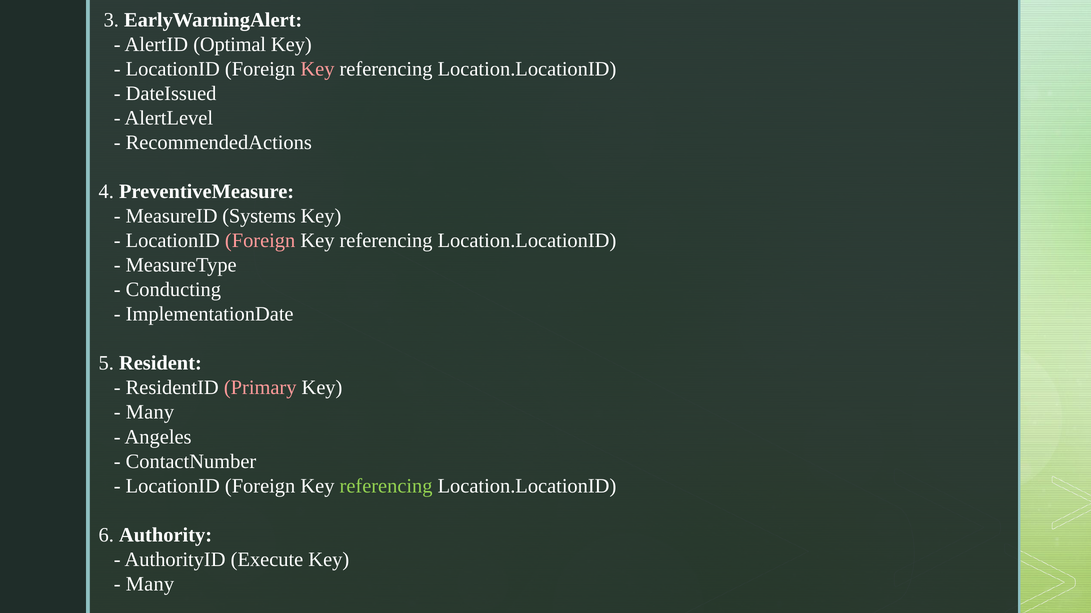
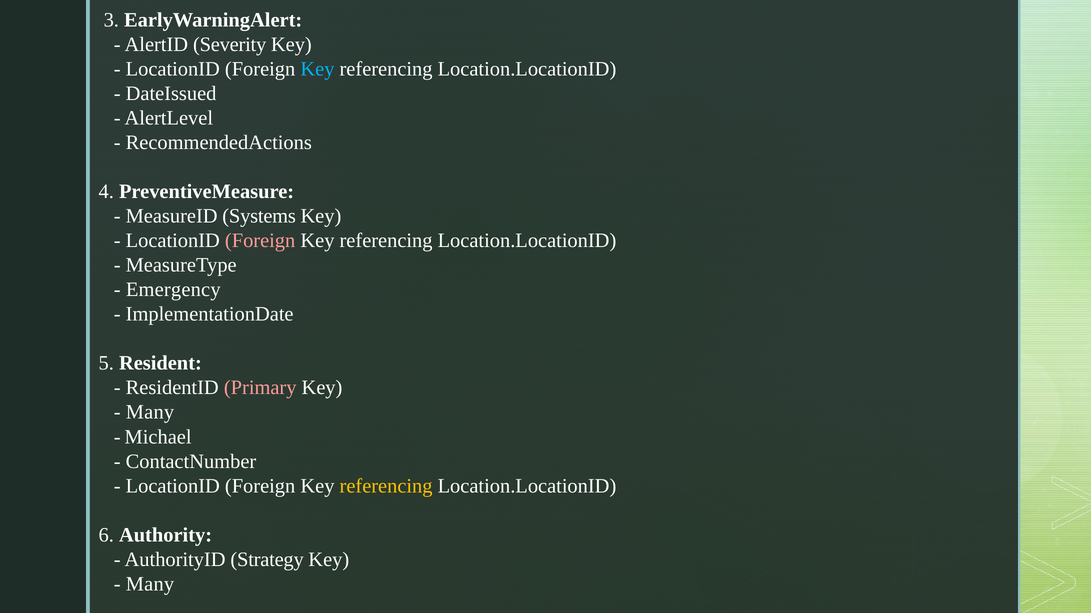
Optimal: Optimal -> Severity (230, 45)
Key colour: pink -> light blue (318, 69)
Conducting: Conducting -> Emergency (173, 290)
Angeles: Angeles -> Michael (158, 437)
referencing colour: light green -> yellow (386, 486)
Execute: Execute -> Strategy (267, 560)
